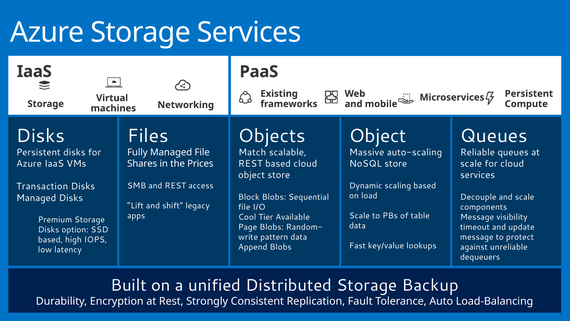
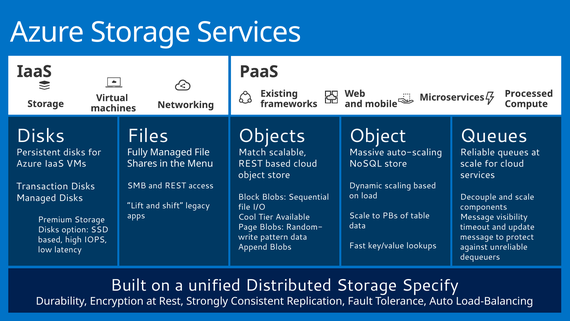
Persistent: Persistent -> Processed (529, 94)
Prices: Prices -> Menu (200, 163)
Backup: Backup -> Specify (430, 285)
